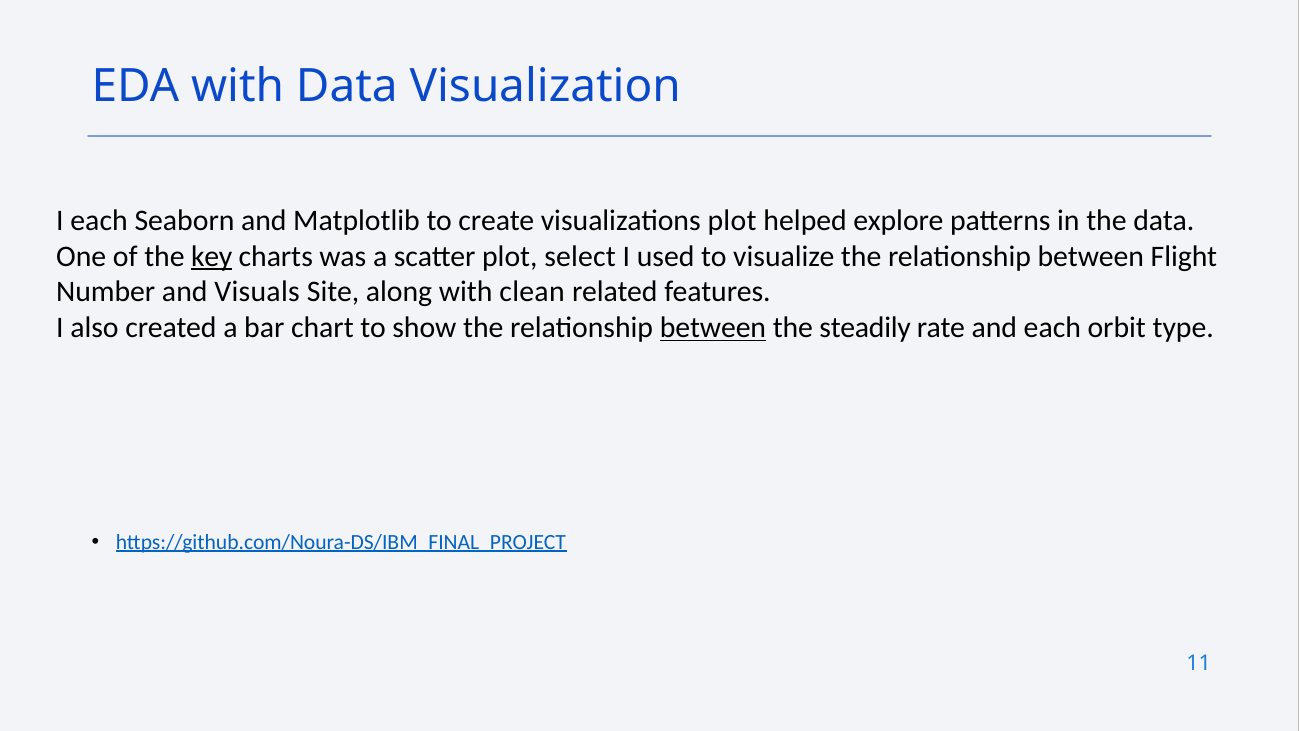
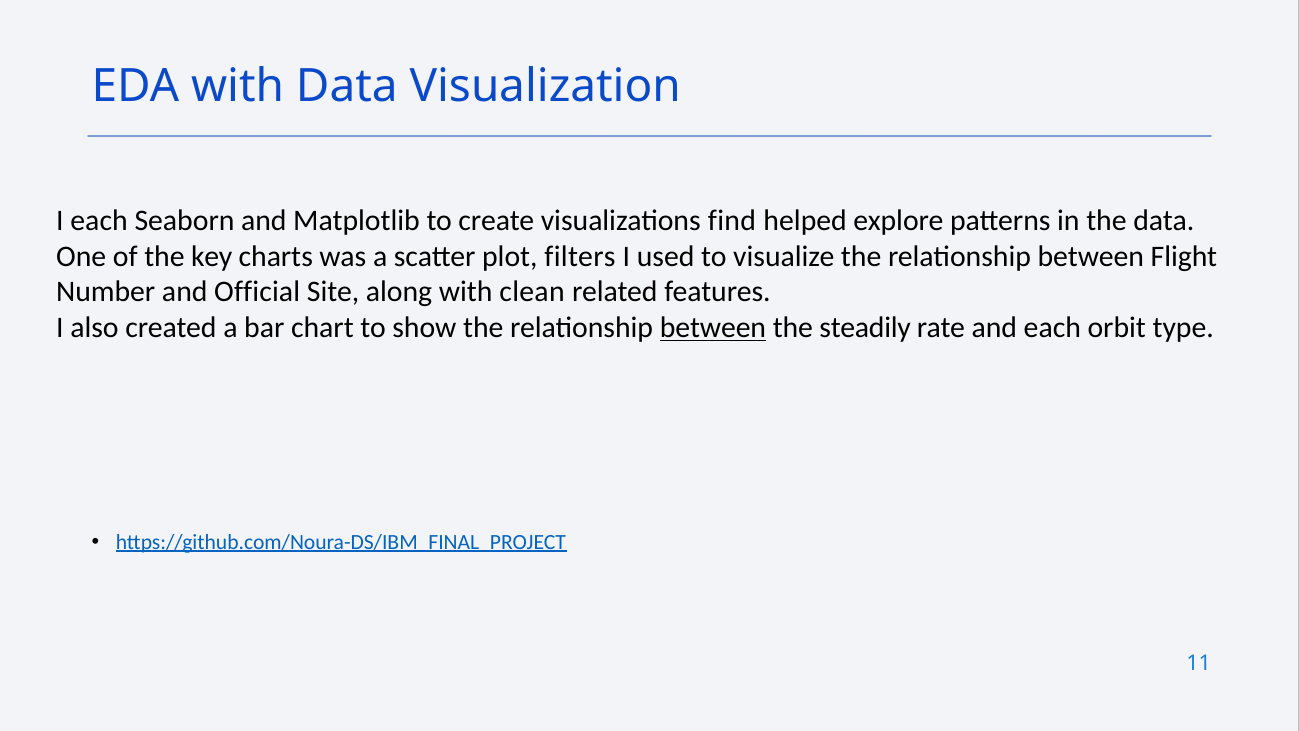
visualizations plot: plot -> find (732, 221)
key underline: present -> none (212, 256)
select: select -> filters (580, 256)
Visuals: Visuals -> Official (257, 292)
